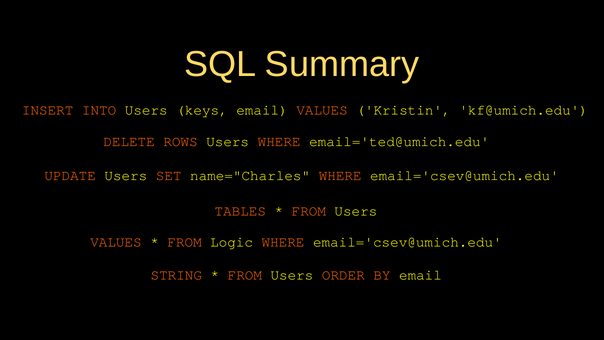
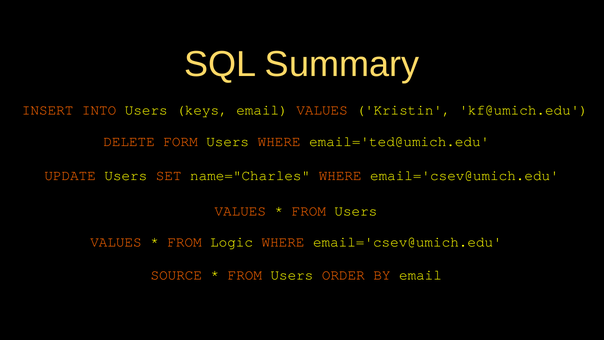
ROWS: ROWS -> FORM (181, 141)
TABLES: TABLES -> VALUES (240, 211)
STRING: STRING -> SOURCE (176, 275)
